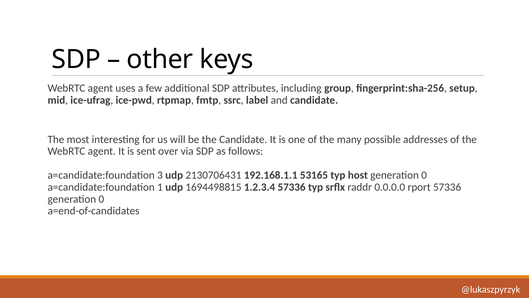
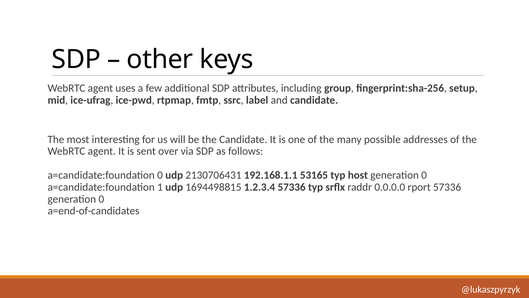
a=candidate:foundation 3: 3 -> 0 (160, 175)
